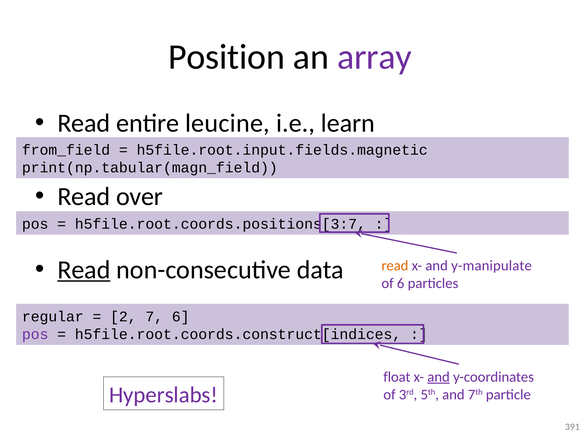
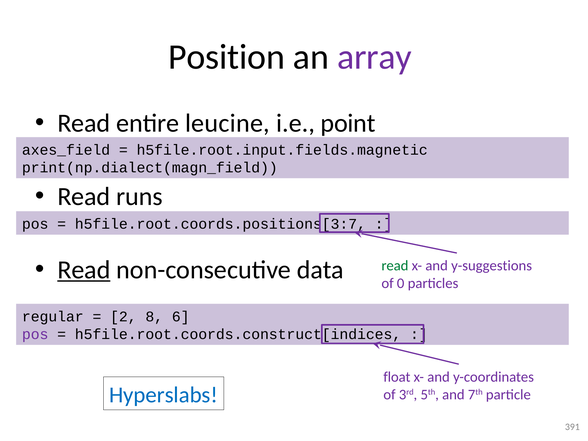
learn: learn -> point (348, 123)
from_field: from_field -> axes_field (66, 150)
print(np.tabular(magn_field: print(np.tabular(magn_field -> print(np.dialect(magn_field (150, 168)
over: over -> runs (139, 197)
read colour: orange -> green (395, 266)
y-manipulate: y-manipulate -> y-suggestions (492, 266)
of 6: 6 -> 0 (401, 283)
7: 7 -> 8 (154, 317)
and underline: present -> none (439, 377)
Hyperslabs colour: purple -> blue (164, 395)
